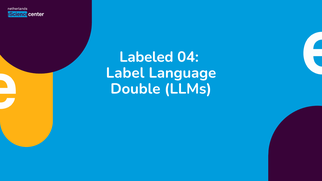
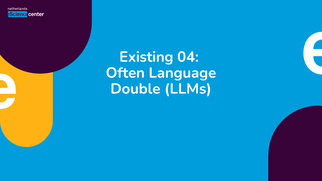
Labeled: Labeled -> Existing (146, 57)
Label: Label -> Often (125, 73)
